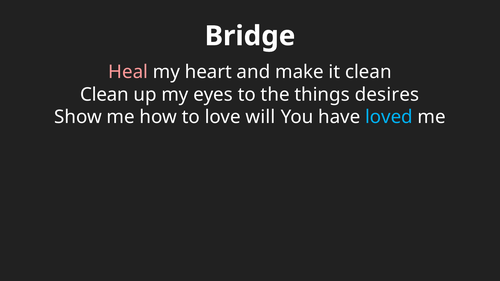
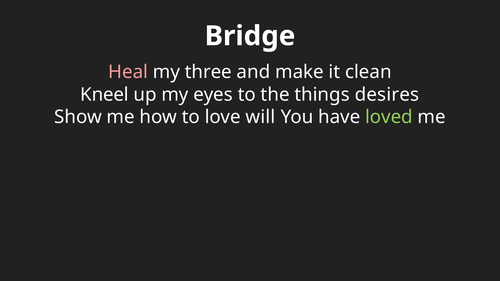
heart: heart -> three (208, 72)
Clean: Clean -> Kneel (105, 95)
loved colour: light blue -> light green (389, 117)
